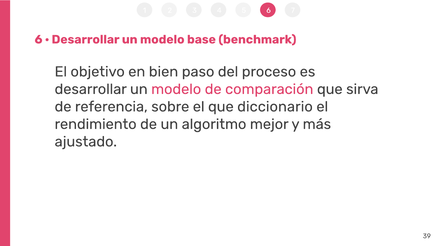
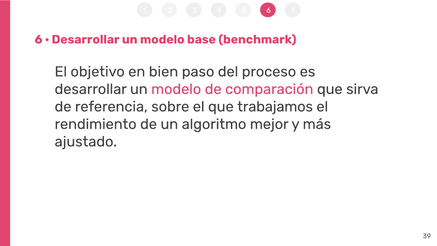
diccionario: diccionario -> trabajamos (275, 107)
